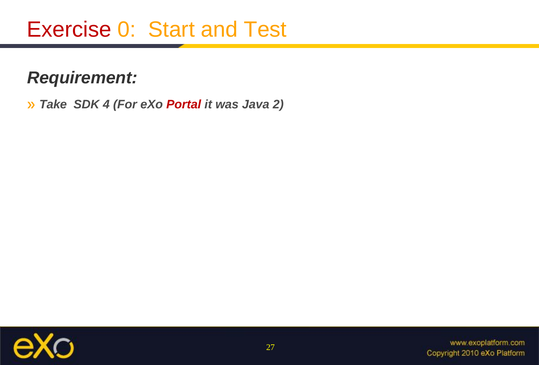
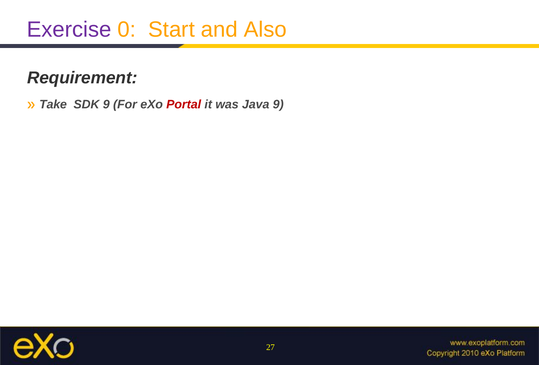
Exercise colour: red -> purple (69, 29)
Test: Test -> Also (265, 29)
SDK 4: 4 -> 9 (106, 105)
Java 2: 2 -> 9 (278, 105)
